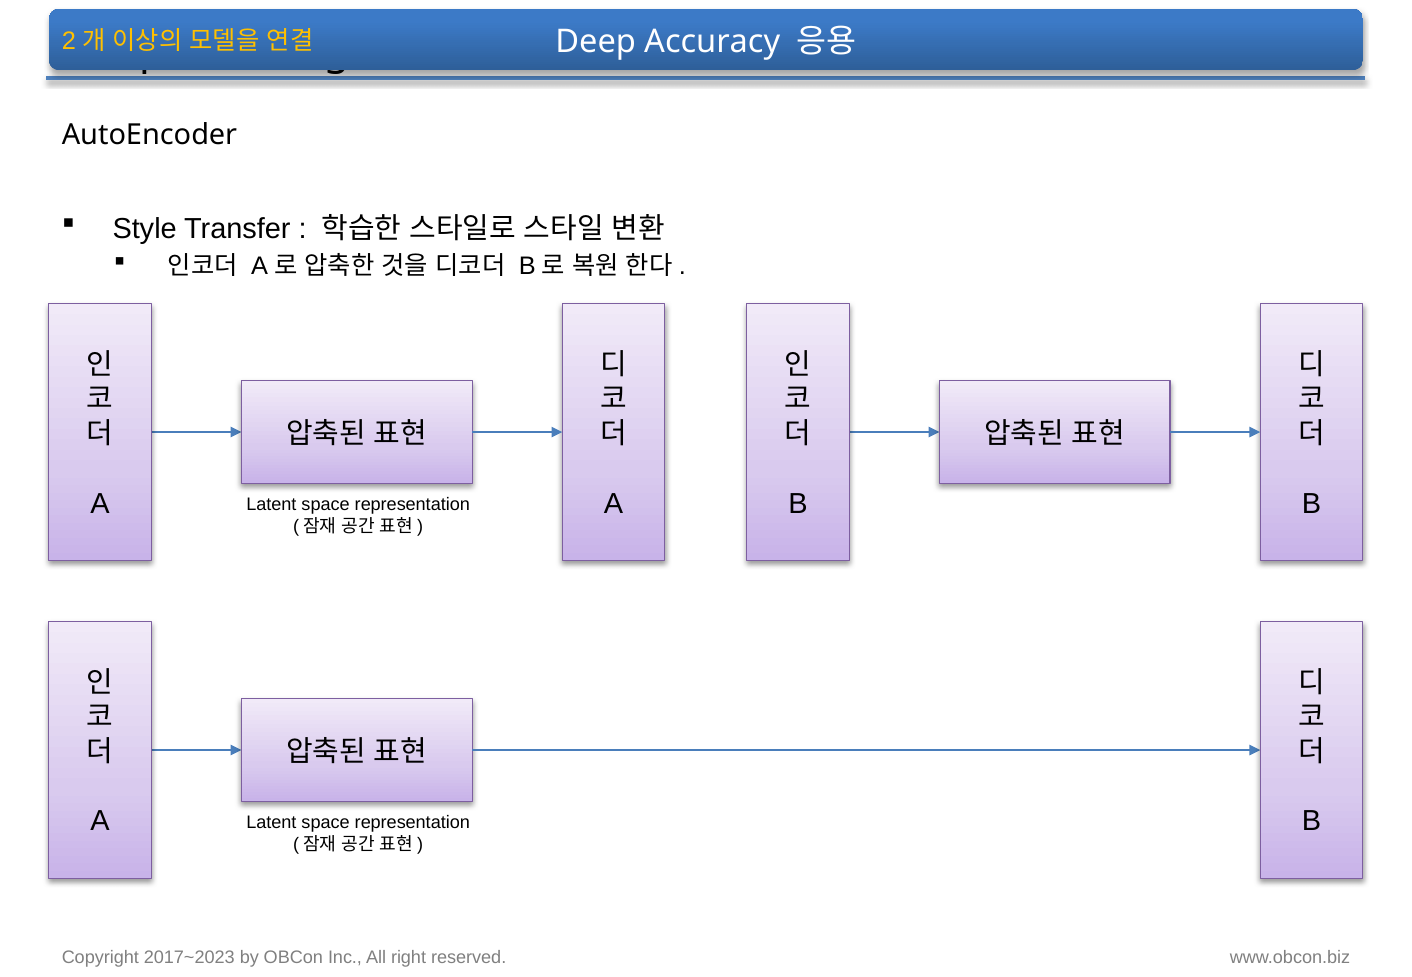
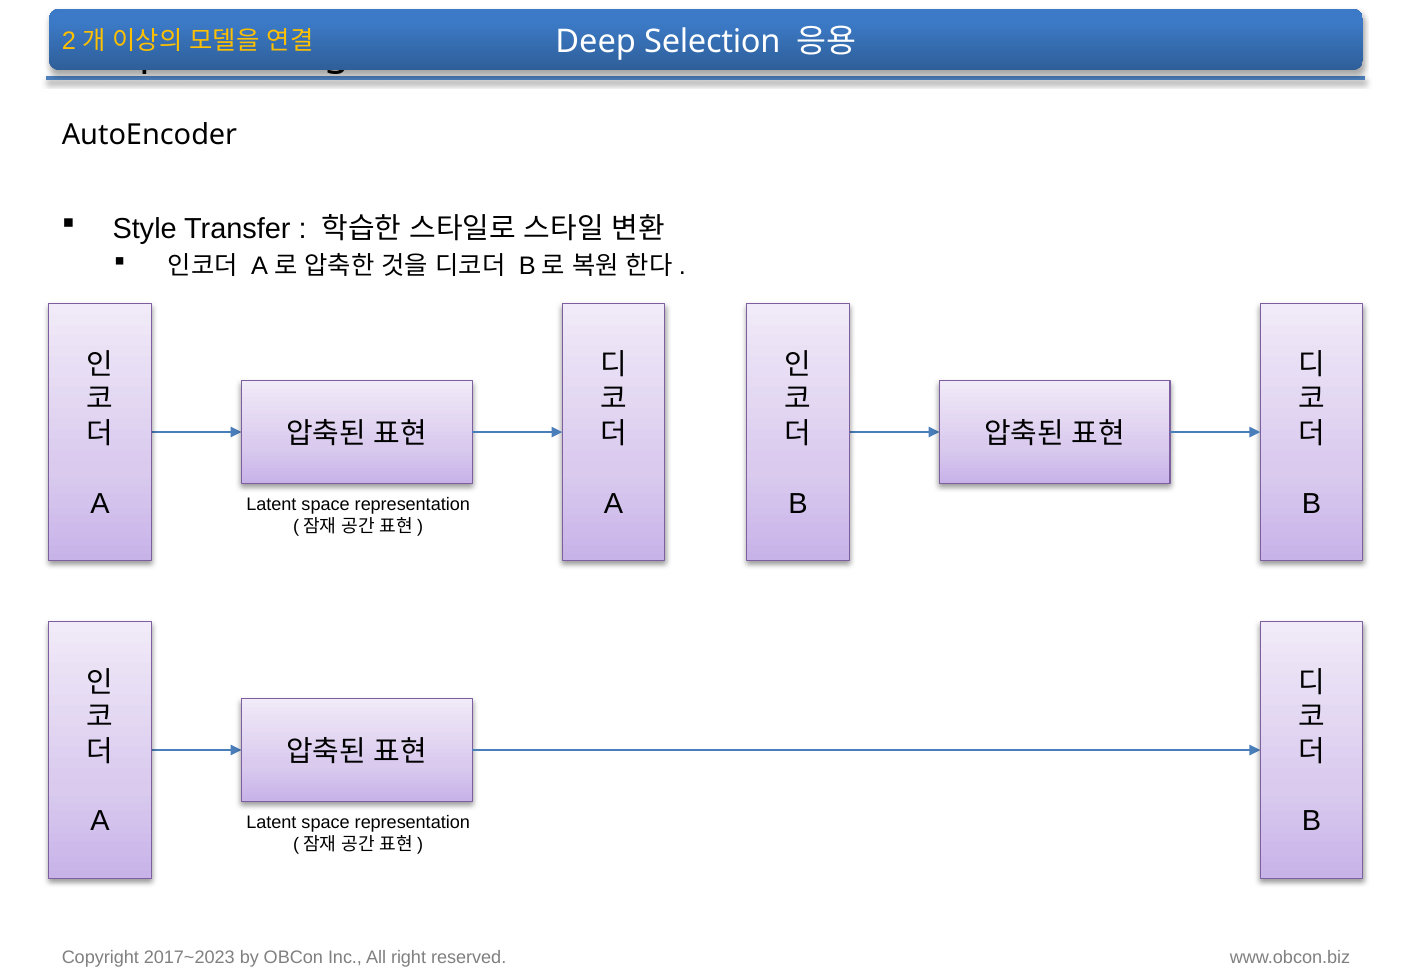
Accuracy: Accuracy -> Selection (712, 42)
